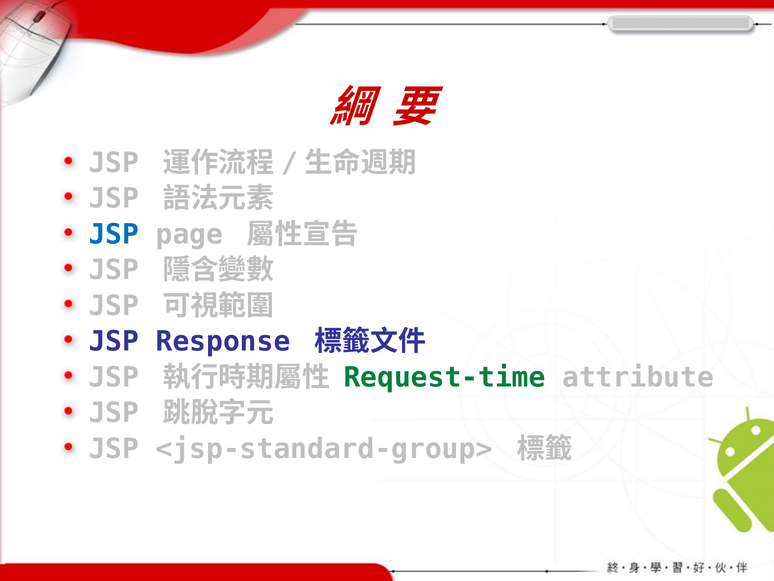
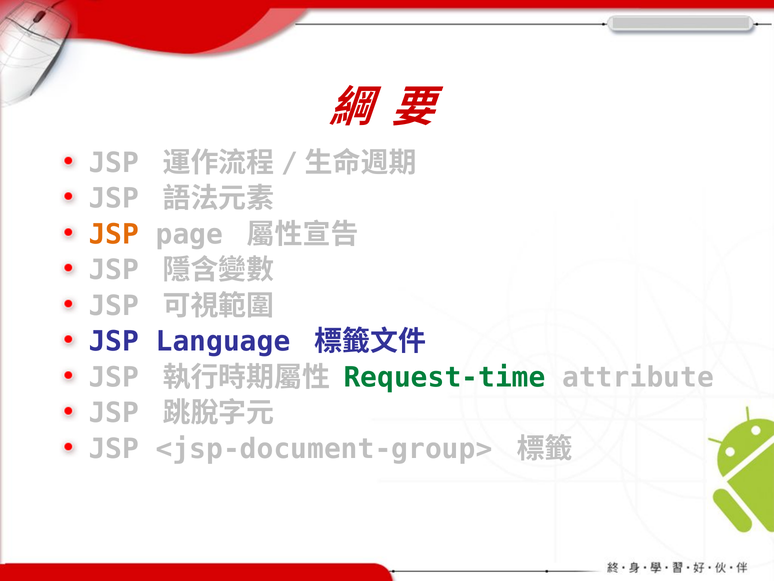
JSP colour: blue -> orange (114, 234)
Response: Response -> Language (223, 341)
<jsp-standard-group>: <jsp-standard-group> -> <jsp-document-group> (324, 449)
